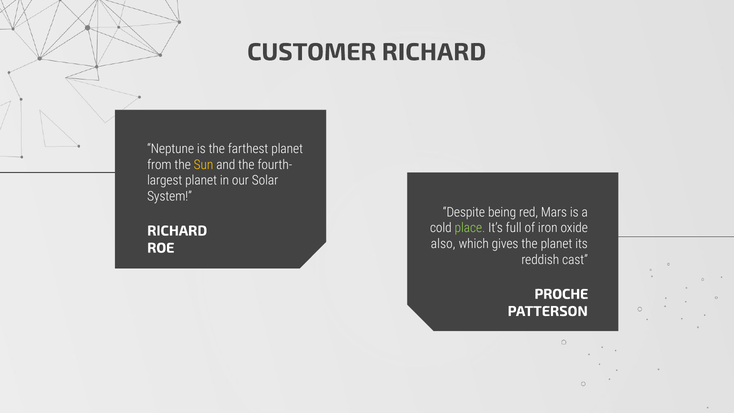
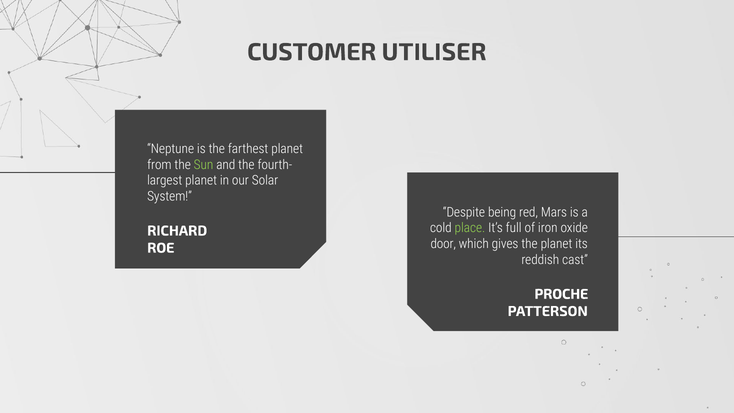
CUSTOMER RICHARD: RICHARD -> UTILISER (434, 52)
Sun colour: yellow -> light green (203, 165)
also: also -> door (443, 244)
